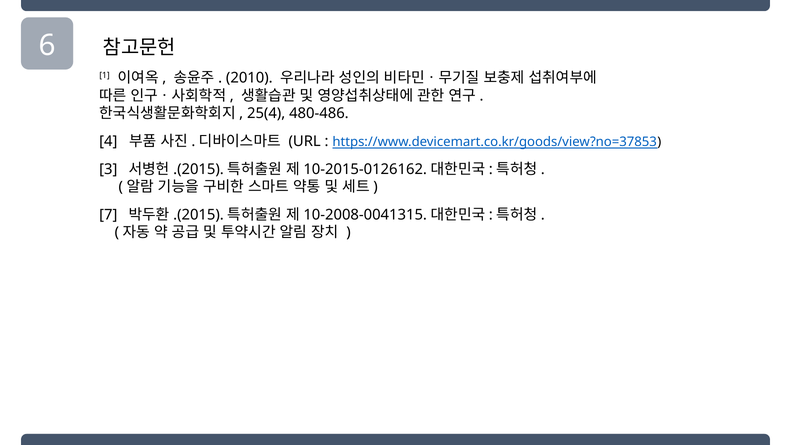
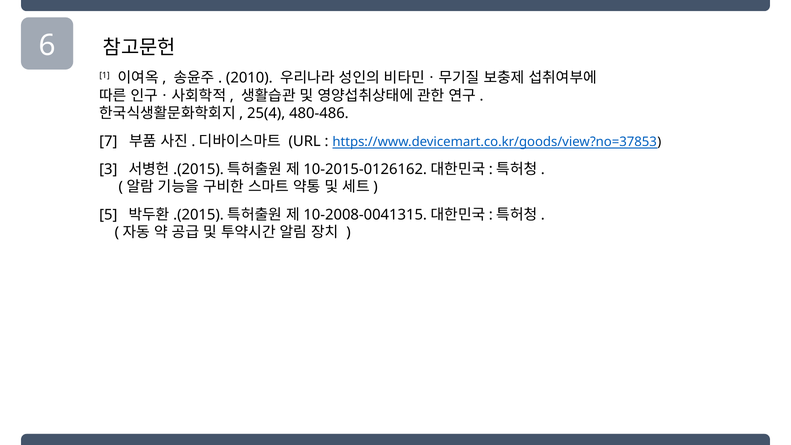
4: 4 -> 7 (108, 142)
7: 7 -> 5 (108, 215)
